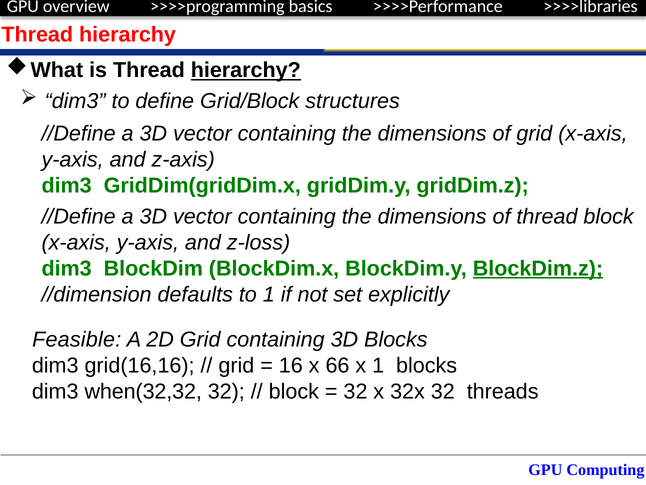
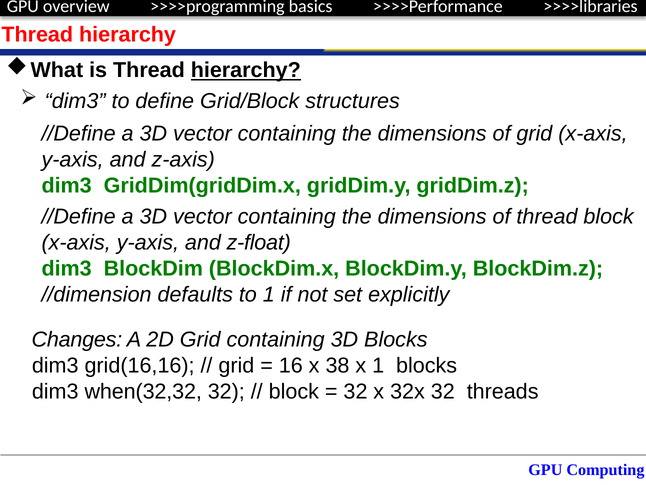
z-loss: z-loss -> z-float (259, 242)
BlockDim.z underline: present -> none (538, 268)
Feasible: Feasible -> Changes (77, 339)
66: 66 -> 38 (337, 365)
